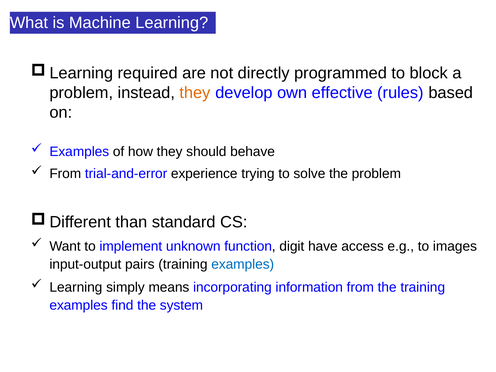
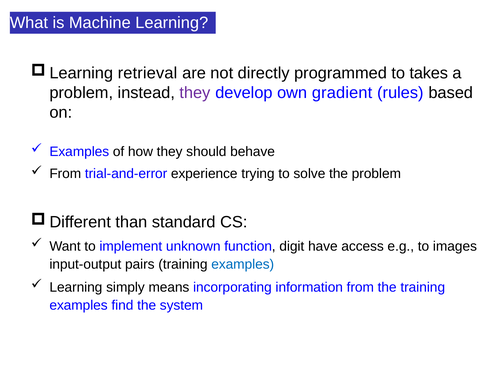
required: required -> retrieval (147, 73)
block: block -> takes (429, 73)
they colour: orange -> purple (195, 93)
effective: effective -> gradient (342, 93)
